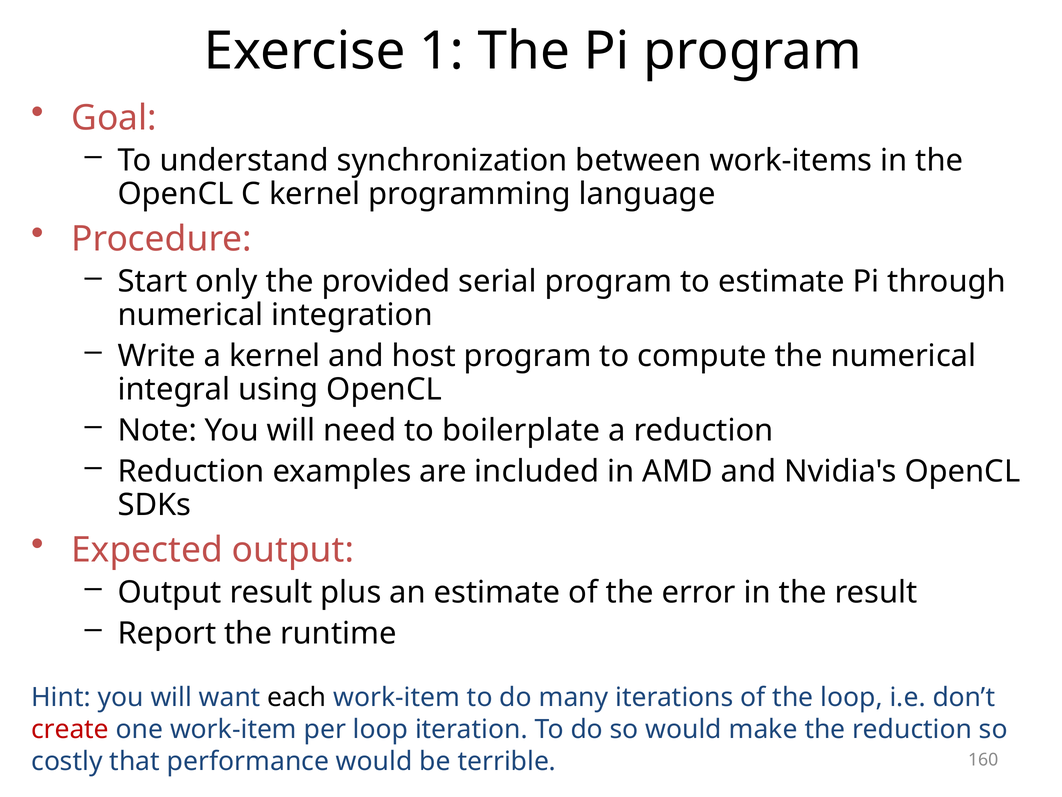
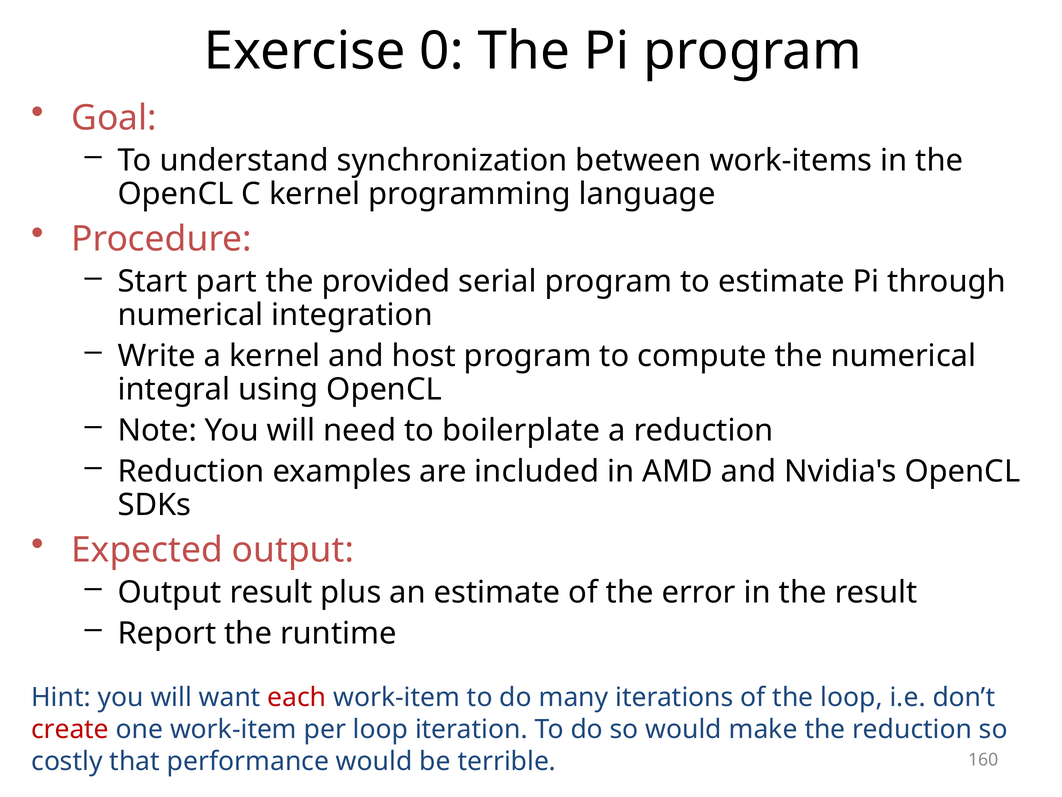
1: 1 -> 0 (442, 51)
only: only -> part (226, 282)
each colour: black -> red (297, 697)
